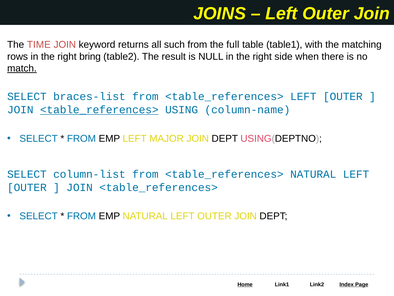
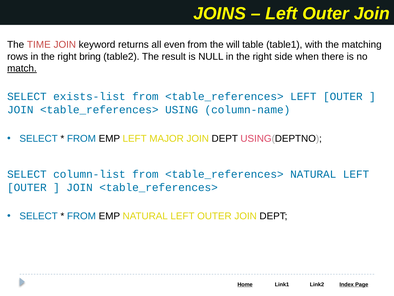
such: such -> even (174, 45)
full: full -> will (233, 45)
braces-list: braces-list -> exists-list (89, 96)
<table_references> underline: present -> none (99, 110)
